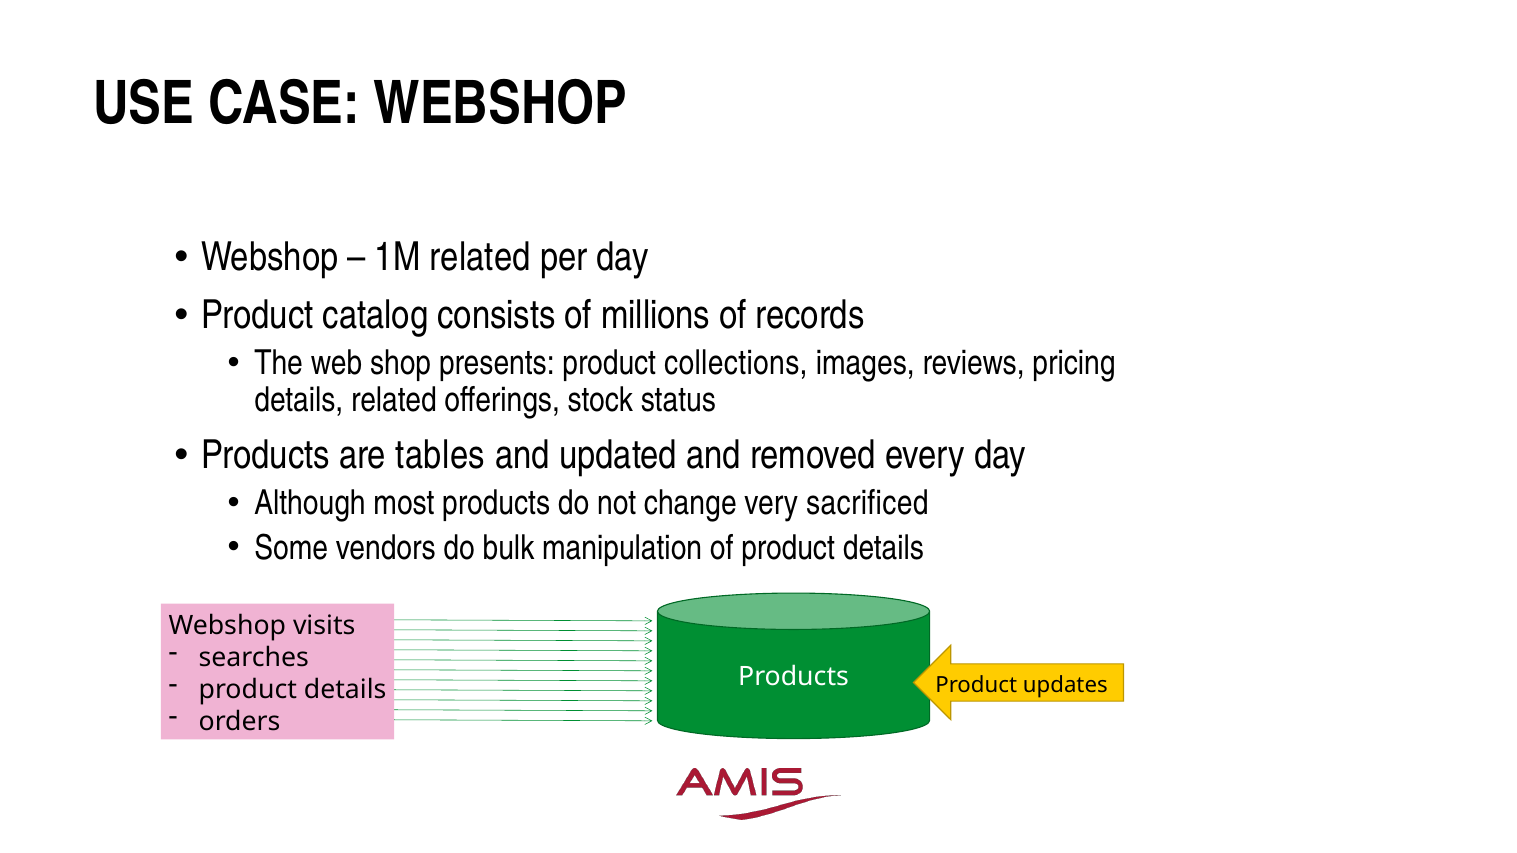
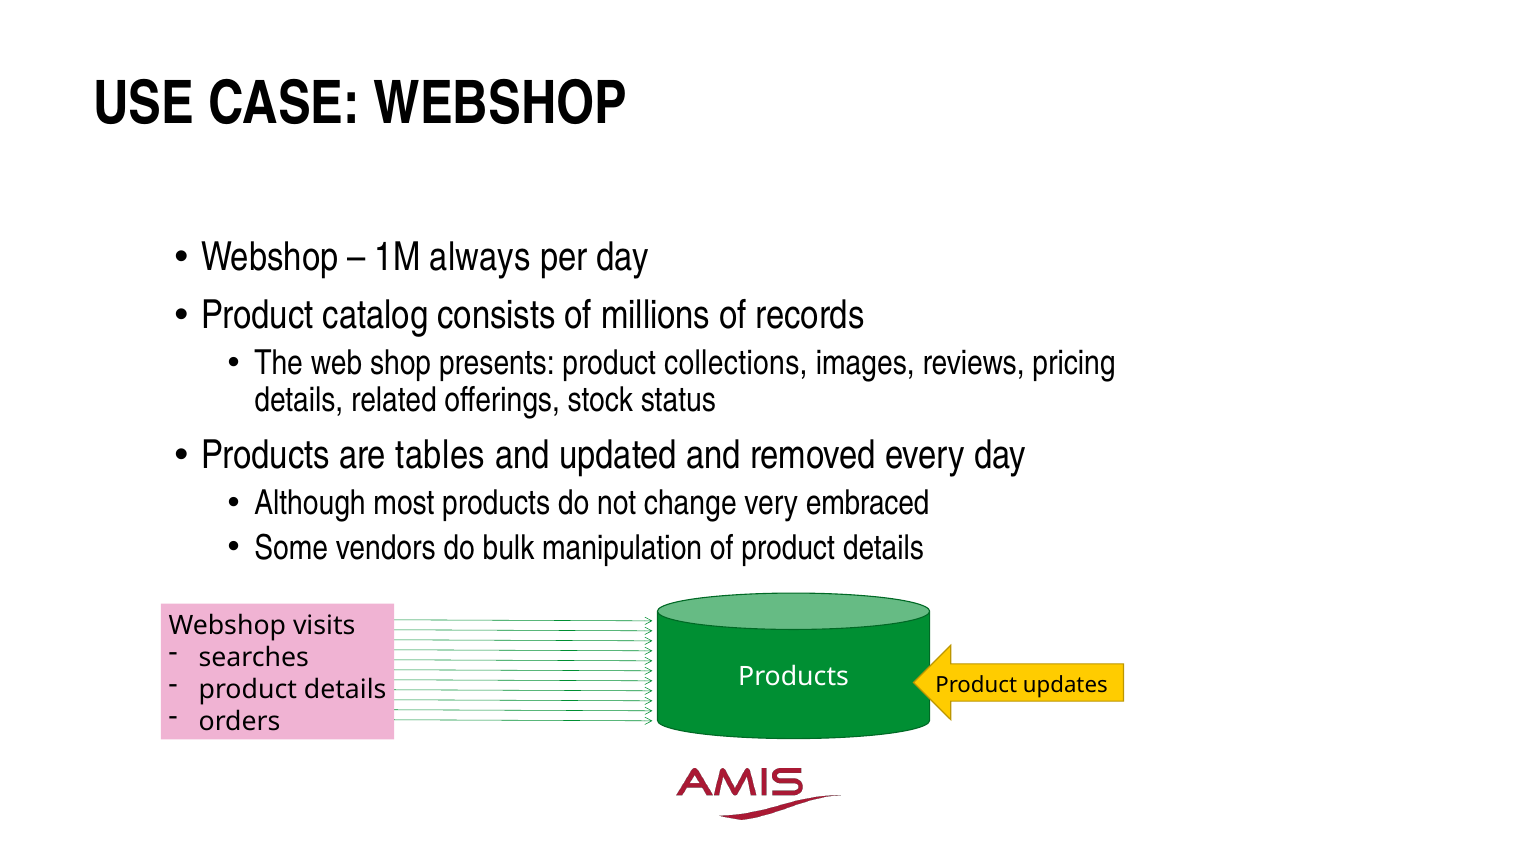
1M related: related -> always (480, 258)
sacrificed: sacrificed -> embraced (868, 503)
